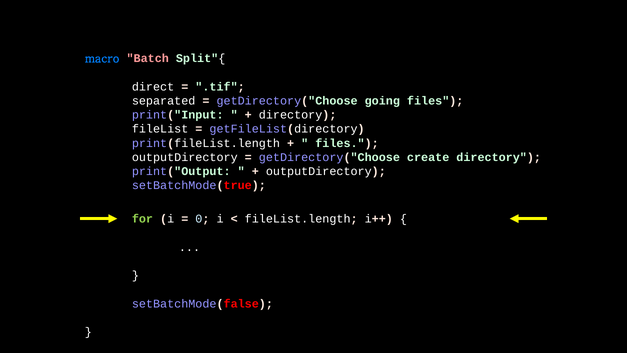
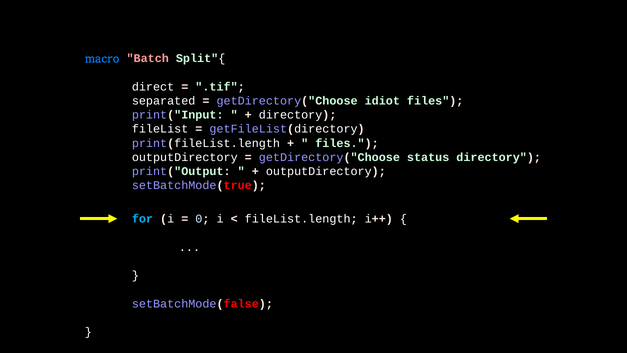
going: going -> idiot (382, 101)
create: create -> status (428, 157)
for colour: light green -> light blue (142, 219)
